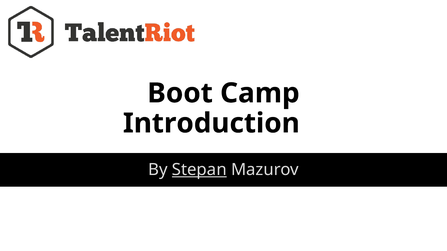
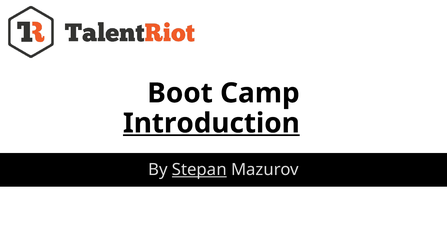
Introduction underline: none -> present (211, 123)
